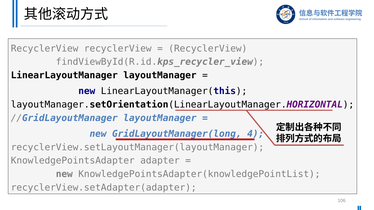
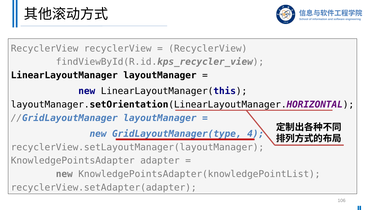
GridLayoutManager(long: GridLayoutManager(long -> GridLayoutManager(type (177, 134)
